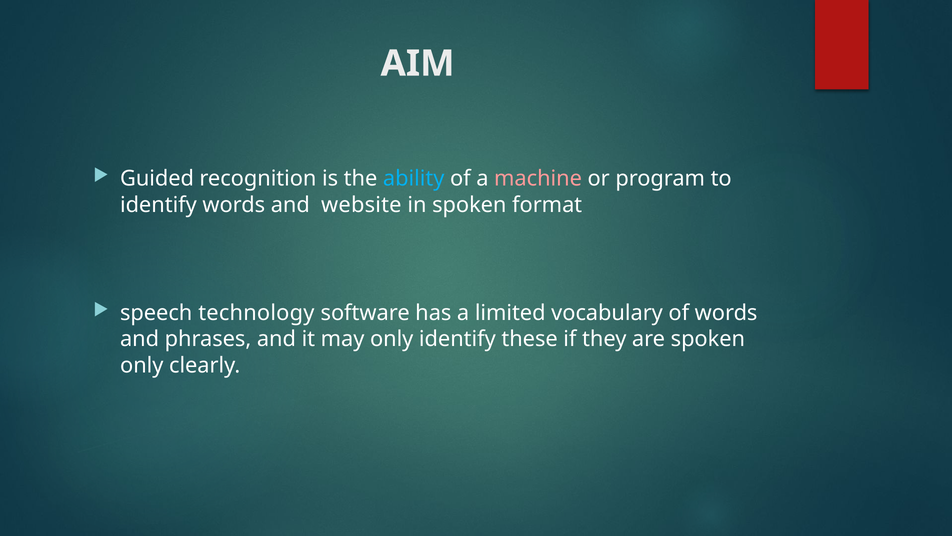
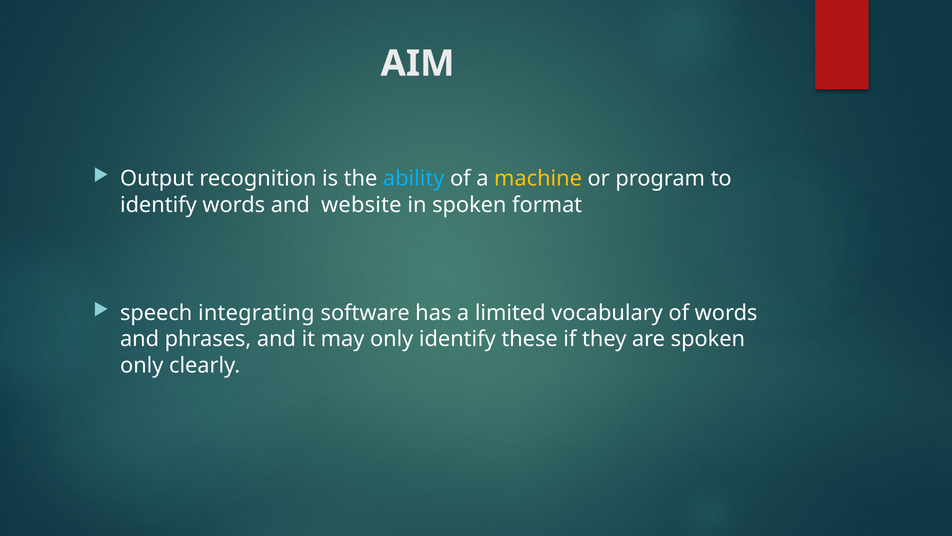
Guided: Guided -> Output (157, 178)
machine colour: pink -> yellow (538, 178)
technology: technology -> integrating (256, 313)
